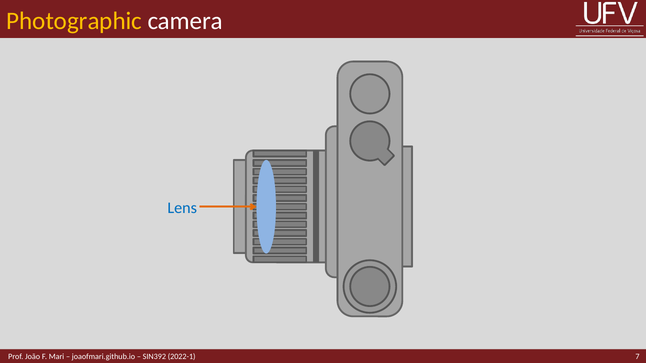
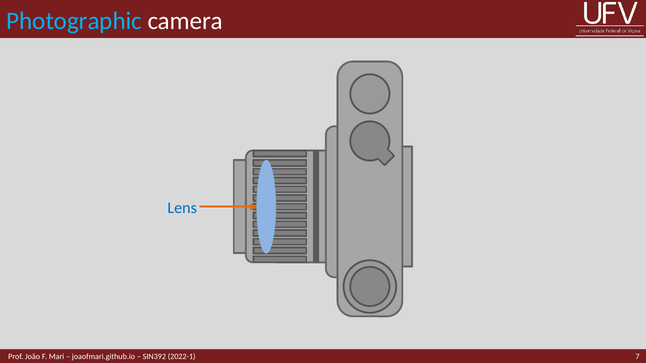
Photographic colour: yellow -> light blue (74, 21)
